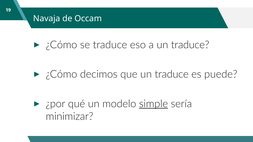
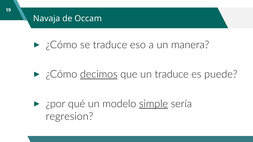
a un traduce: traduce -> manera (190, 45)
decimos underline: none -> present (99, 74)
minimizar: minimizar -> regresion (69, 117)
